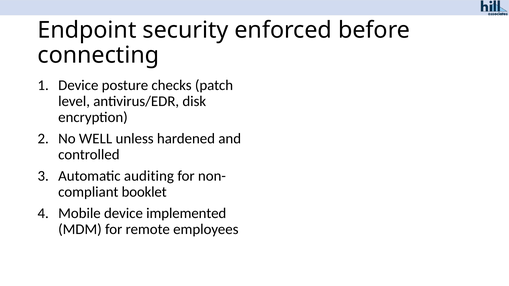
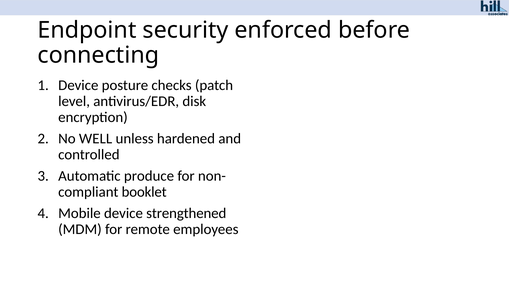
auditing: auditing -> produce (149, 176)
implemented: implemented -> strengthened (186, 214)
